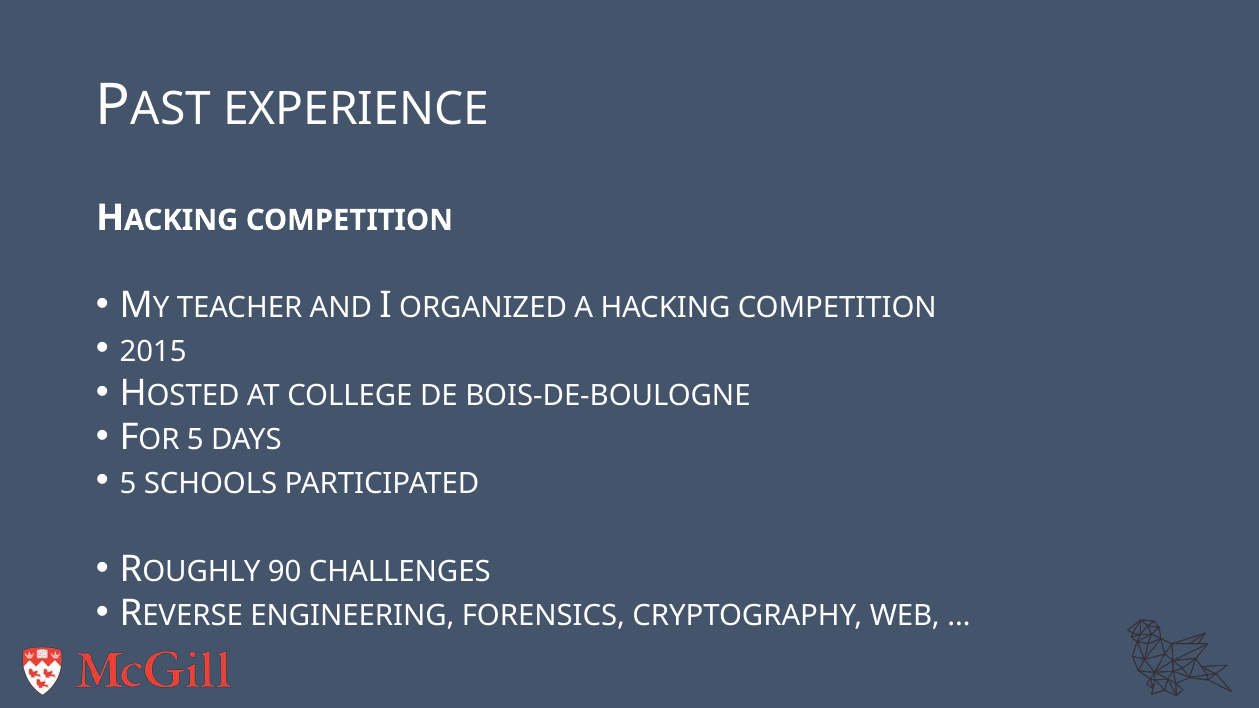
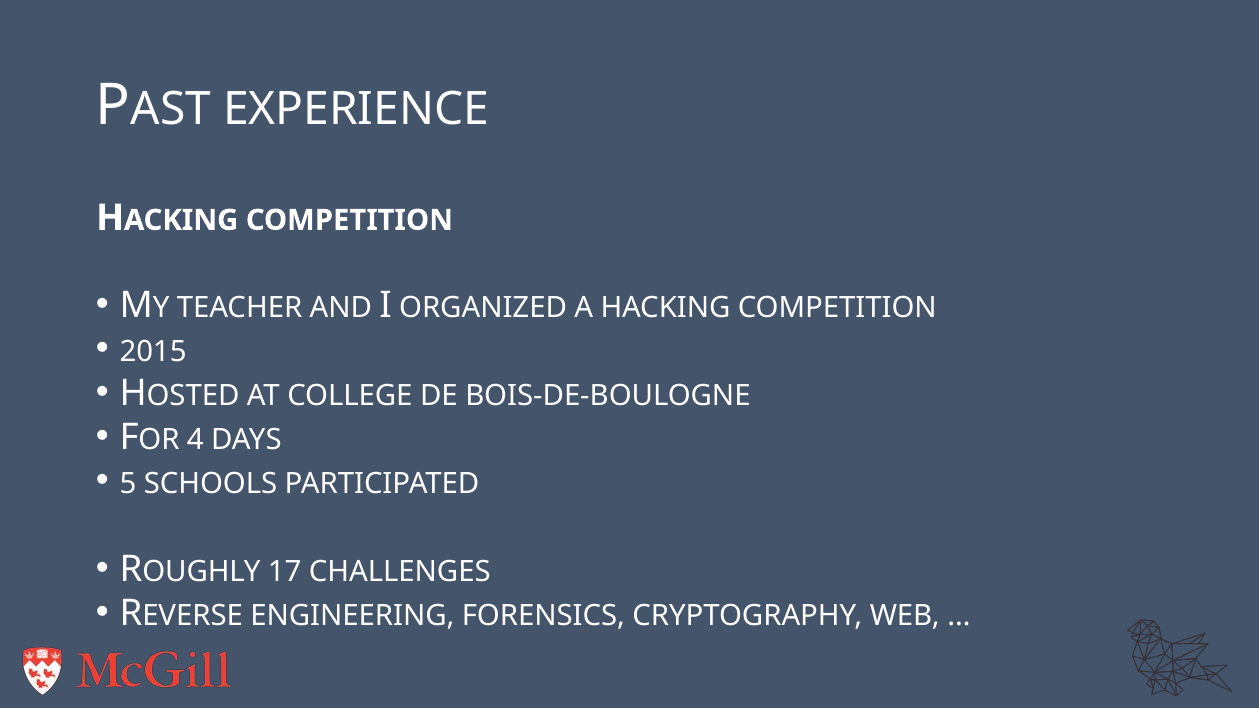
5: 5 -> 4 (195, 440)
90: 90 -> 17 (285, 572)
